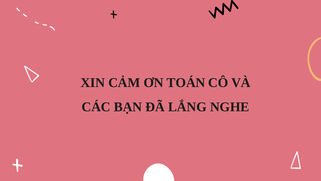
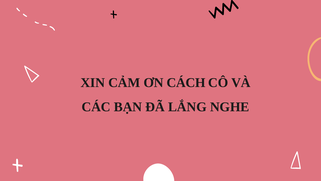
TOÁN: TOÁN -> CÁCH (186, 83)
